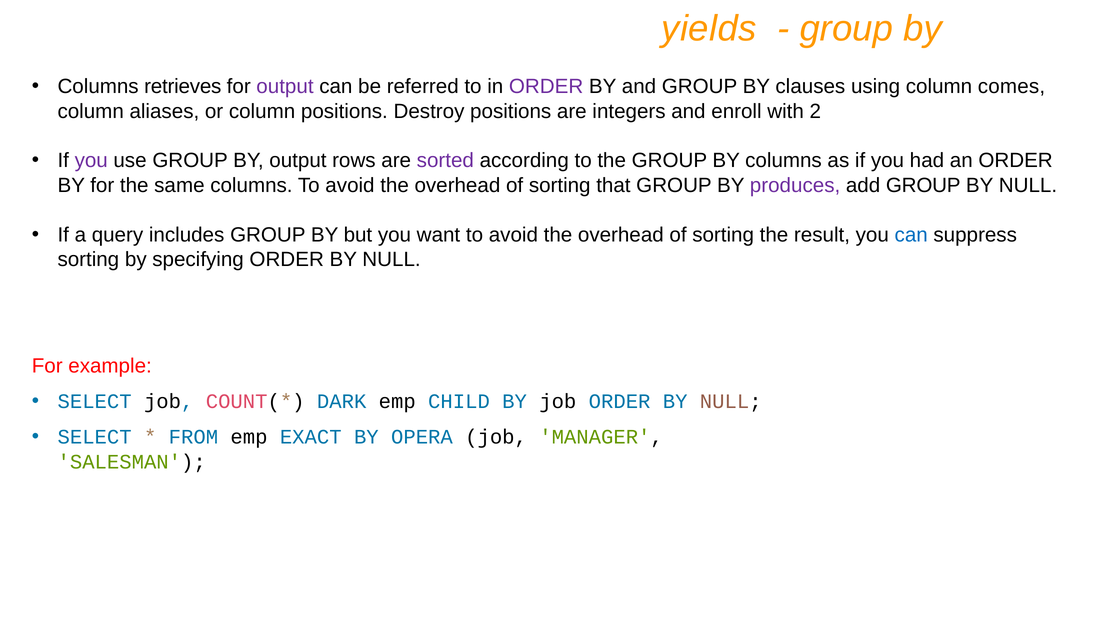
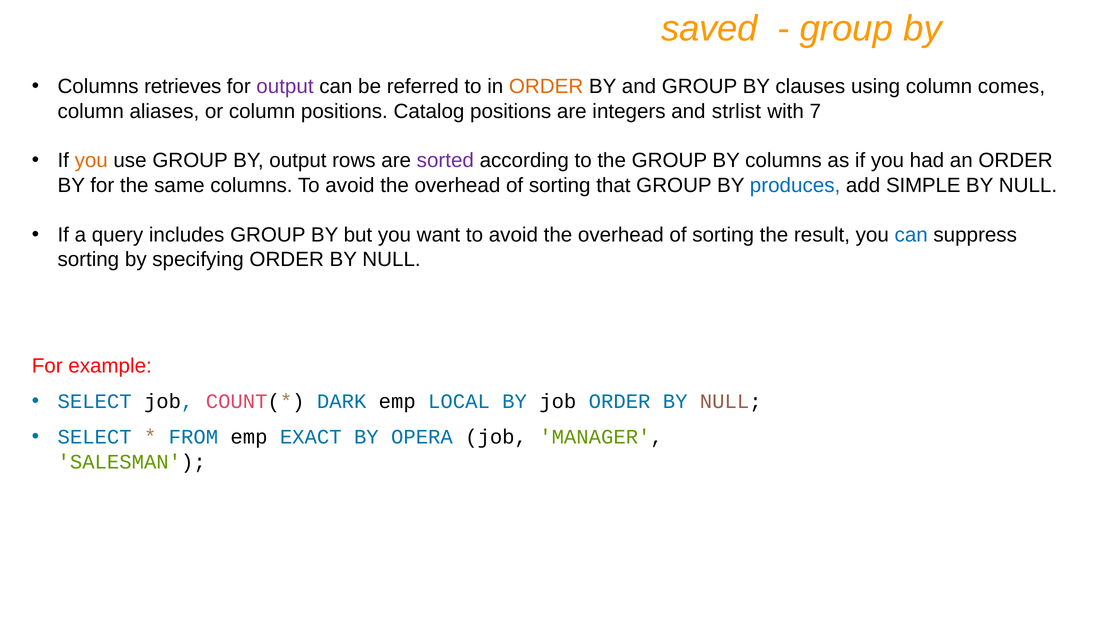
yields: yields -> saved (709, 29)
ORDER colour: purple -> orange (546, 86)
Destroy: Destroy -> Catalog (429, 111)
enroll: enroll -> strlist (736, 111)
2: 2 -> 7 (815, 111)
you colour: purple -> orange (91, 161)
produces colour: purple -> blue (795, 185)
add GROUP: GROUP -> SIMPLE (923, 185)
CHILD: CHILD -> LOCAL (459, 401)
